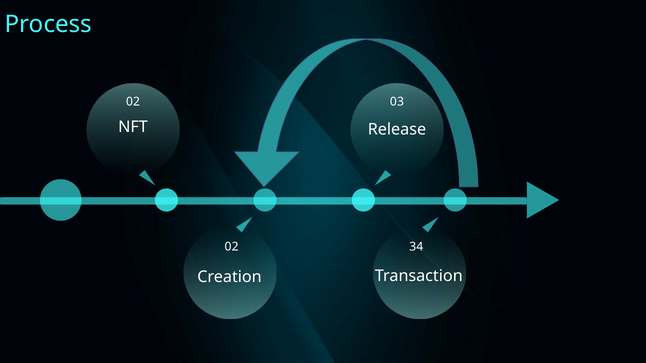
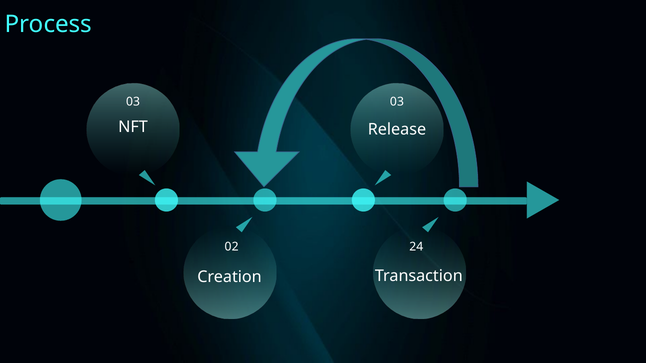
2: 2 -> 3 (136, 102)
2 3: 3 -> 2 (413, 247)
